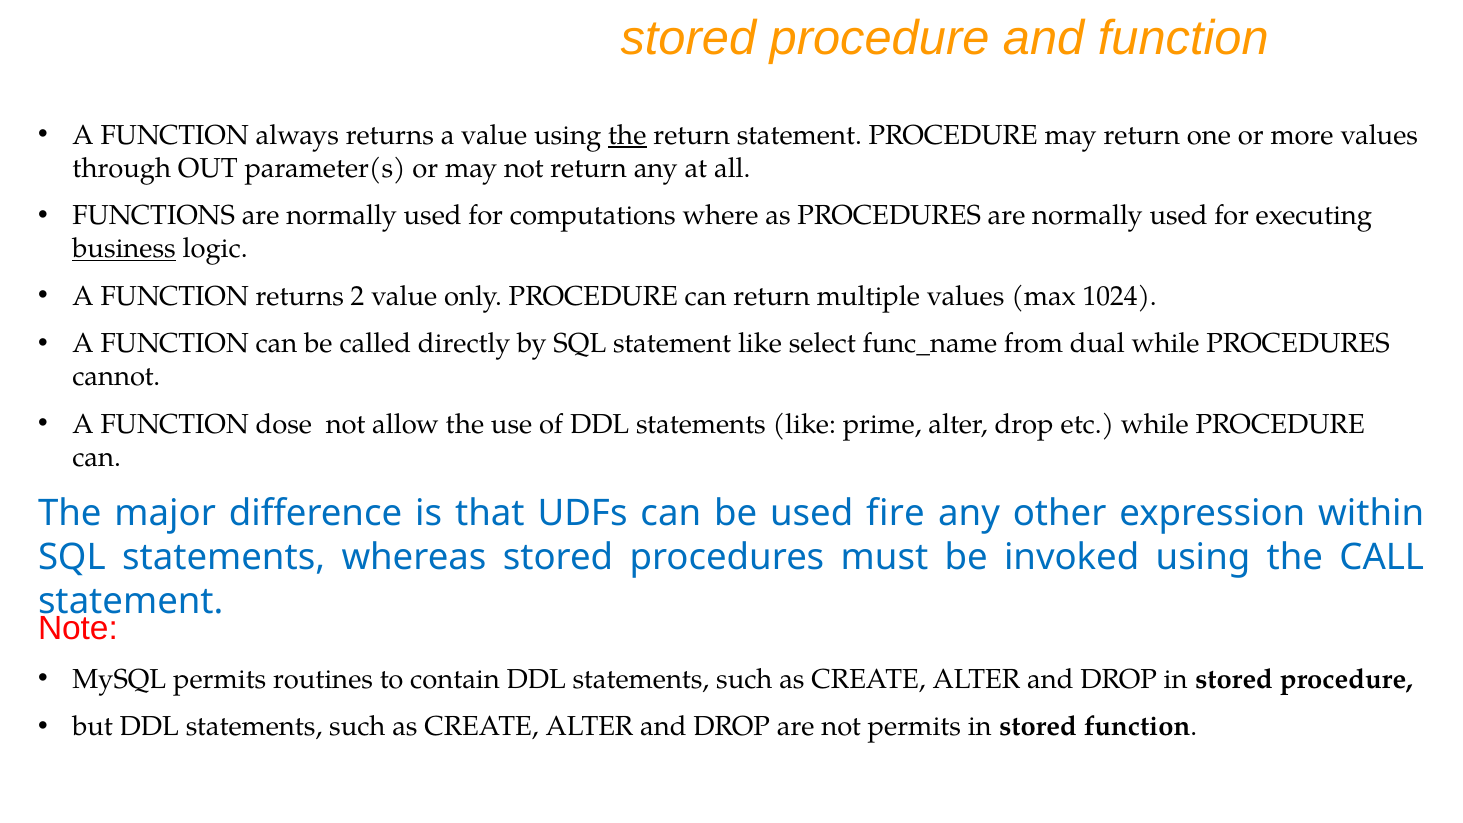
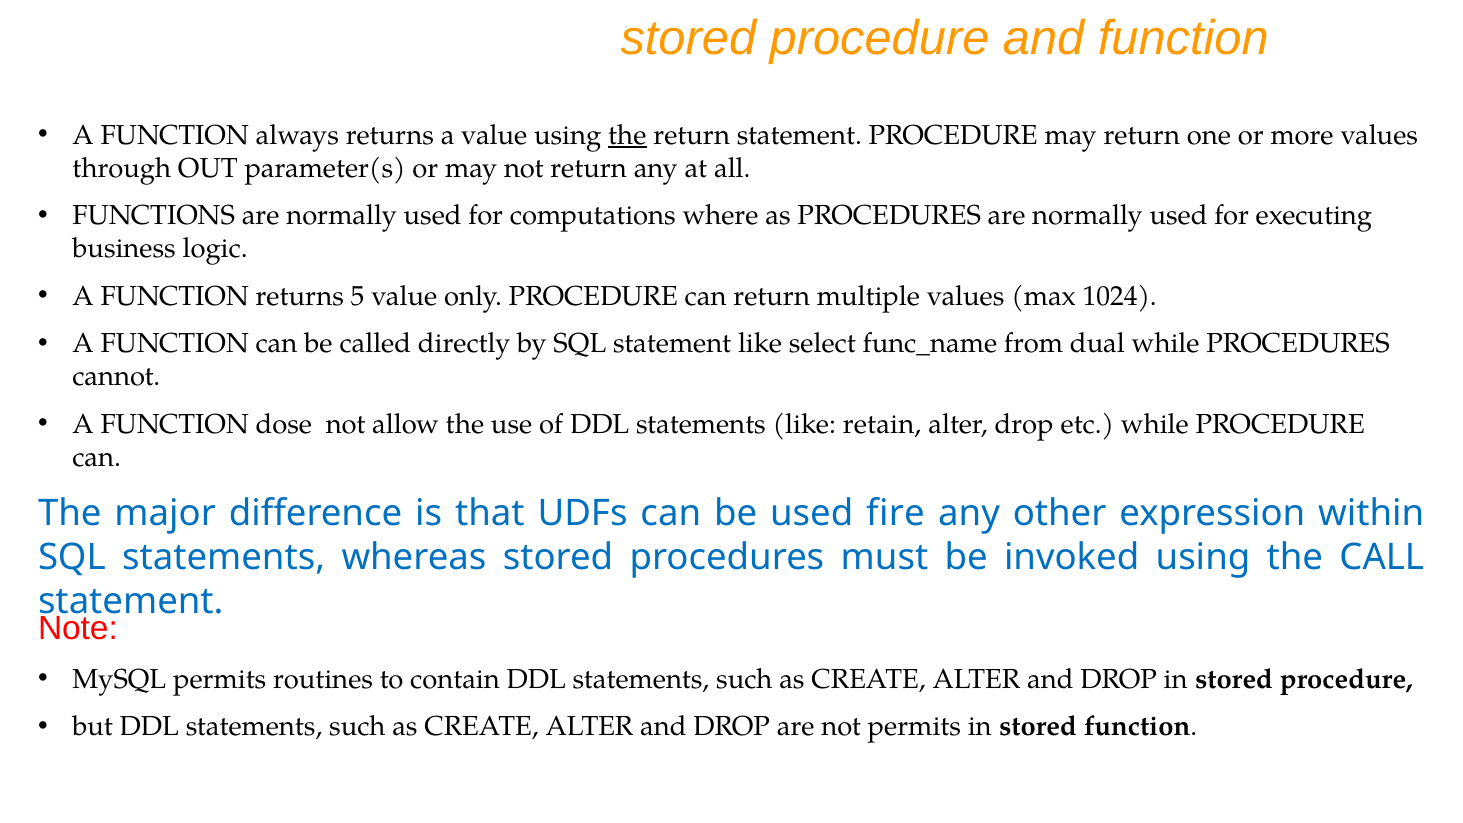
business underline: present -> none (124, 249)
2: 2 -> 5 (358, 296)
prime: prime -> retain (882, 424)
